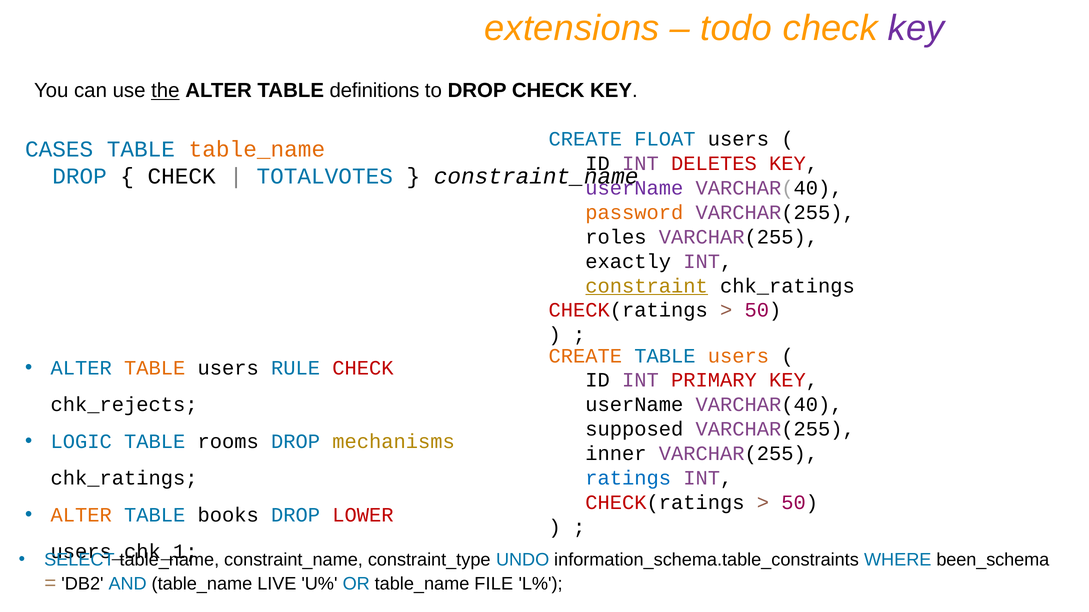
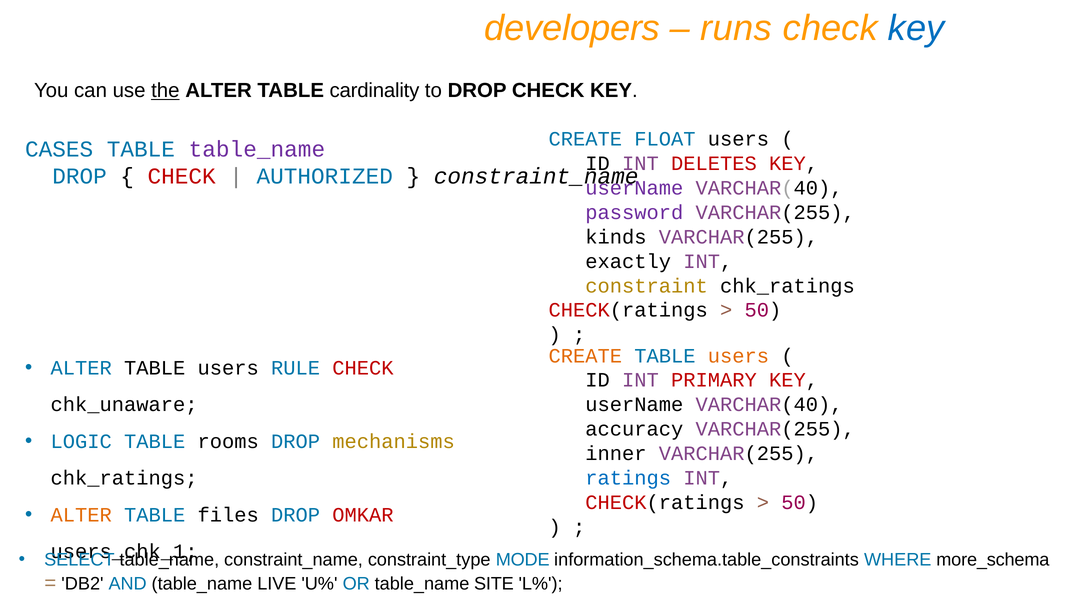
extensions: extensions -> developers (572, 28)
todo: todo -> runs (736, 28)
key colour: purple -> blue (916, 28)
definitions: definitions -> cardinality (374, 91)
table_name colour: orange -> purple (257, 149)
CHECK colour: black -> red (182, 177)
TOTALVOTES: TOTALVOTES -> AUTHORIZED (325, 177)
password colour: orange -> purple (634, 213)
roles: roles -> kinds (616, 237)
constraint underline: present -> none (647, 286)
TABLE colour: orange -> black (155, 368)
chk_rejects: chk_rejects -> chk_unaware (124, 405)
supposed: supposed -> accuracy (634, 430)
books: books -> files (228, 515)
LOWER: LOWER -> OMKAR (363, 515)
UNDO: UNDO -> MODE (523, 560)
been_schema: been_schema -> more_schema (993, 560)
FILE: FILE -> SITE (494, 584)
